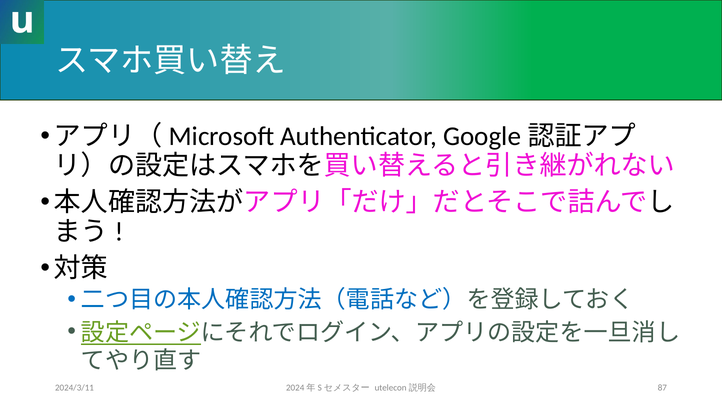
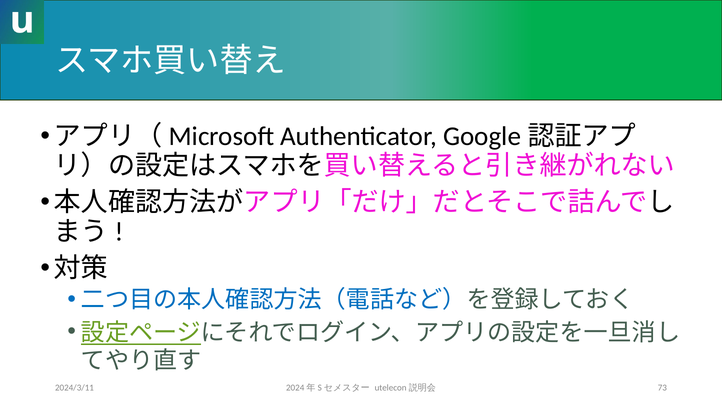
87: 87 -> 73 (662, 388)
